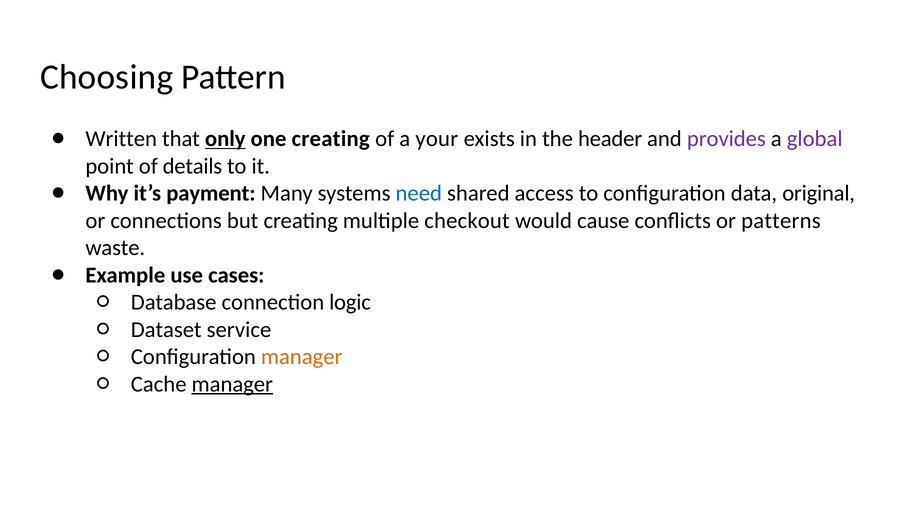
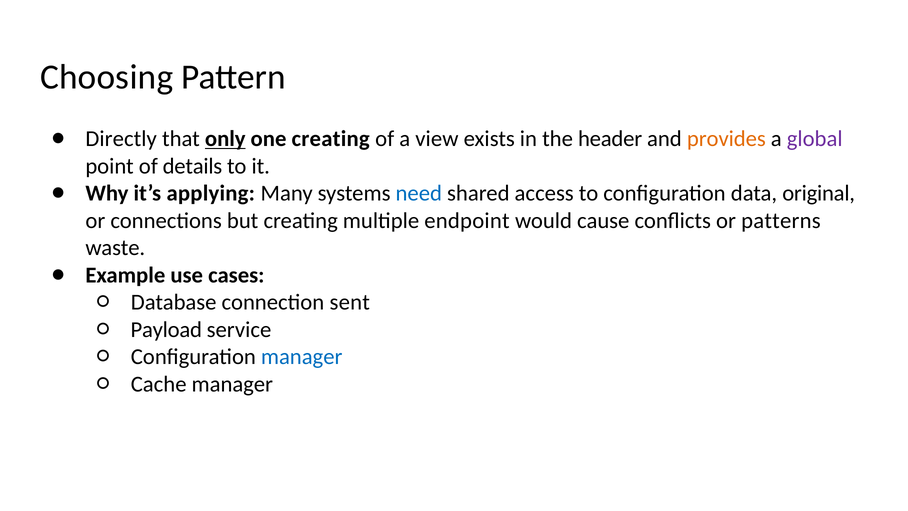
Written: Written -> Directly (121, 139)
your: your -> view (437, 139)
provides colour: purple -> orange (726, 139)
payment: payment -> applying (211, 193)
checkout: checkout -> endpoint (467, 220)
logic: logic -> sent (350, 302)
Dataset: Dataset -> Payload (166, 329)
manager colour: orange -> blue (302, 357)
manager underline: present -> none (232, 384)
